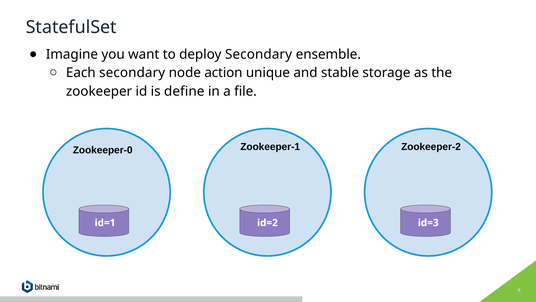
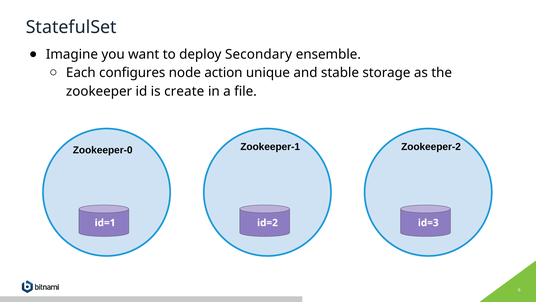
Each secondary: secondary -> configures (132, 73)
define: define -> create (184, 91)
